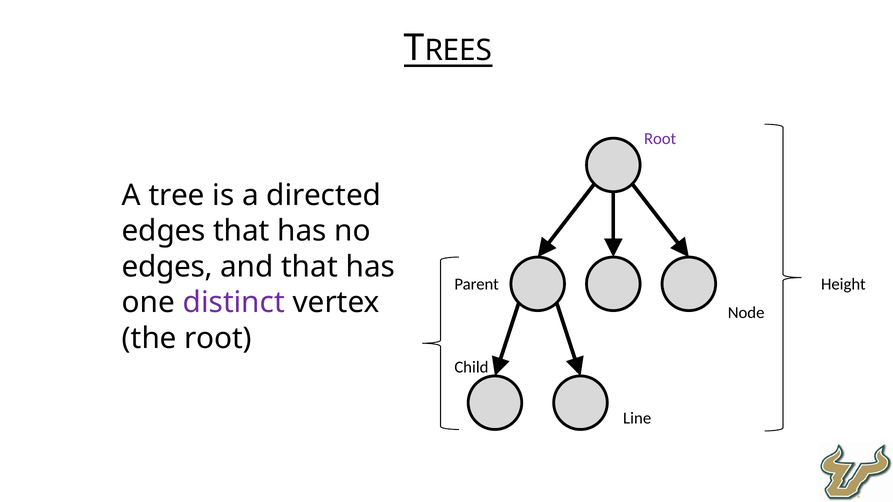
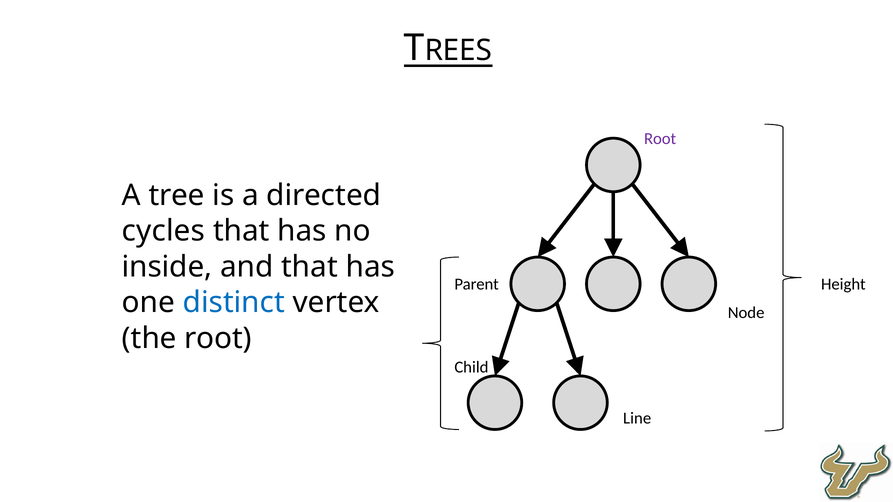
edges: edges -> cycles (164, 231)
edges: edges -> inside (167, 267)
distinct colour: purple -> blue (234, 303)
